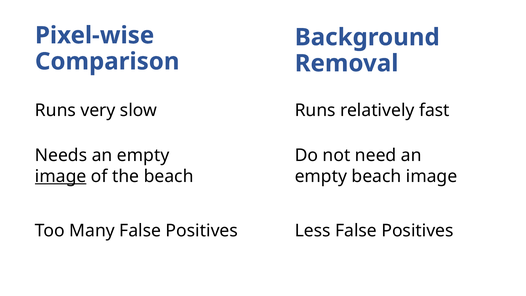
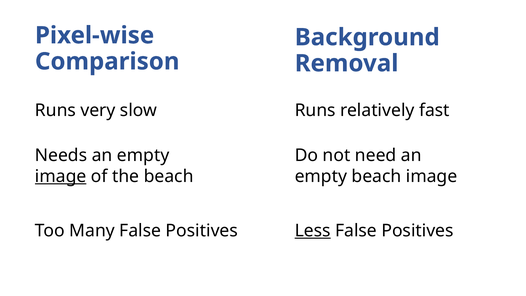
Less underline: none -> present (313, 230)
